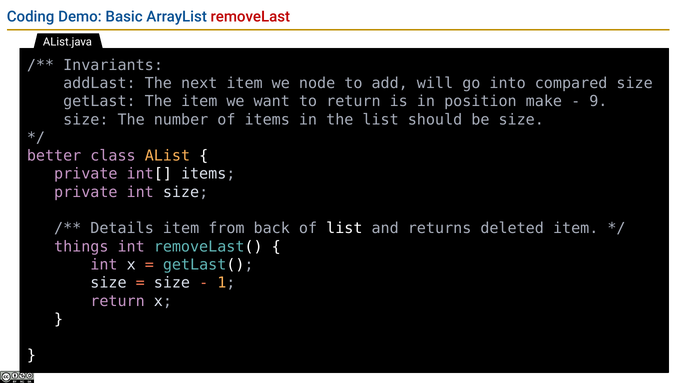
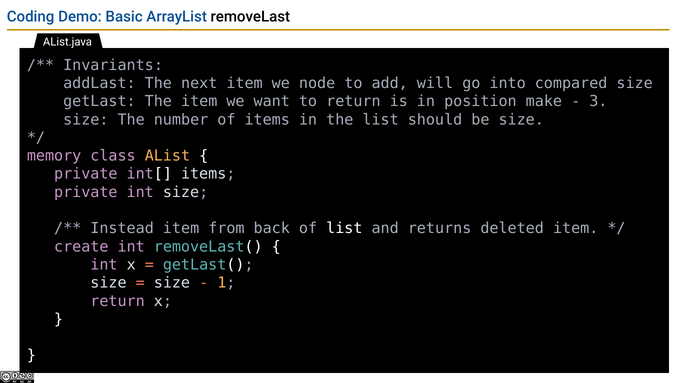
removeLast colour: red -> black (250, 17)
9: 9 -> 3 (598, 101)
better: better -> memory (54, 156)
Details: Details -> Instead (122, 228)
things: things -> create (81, 246)
